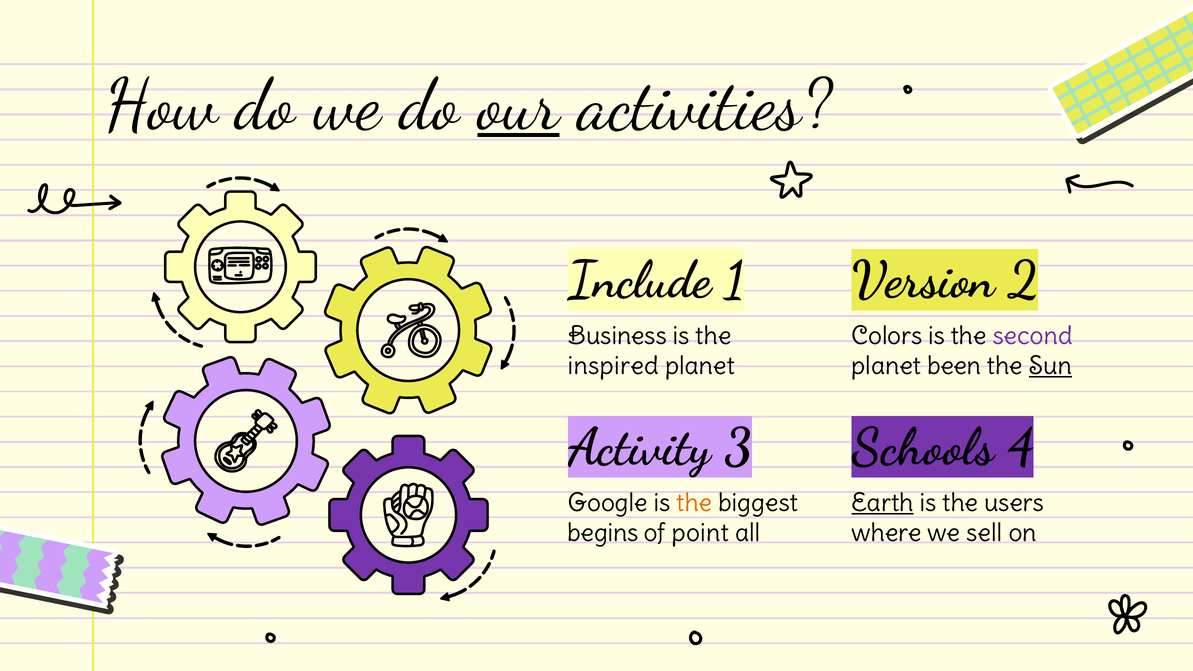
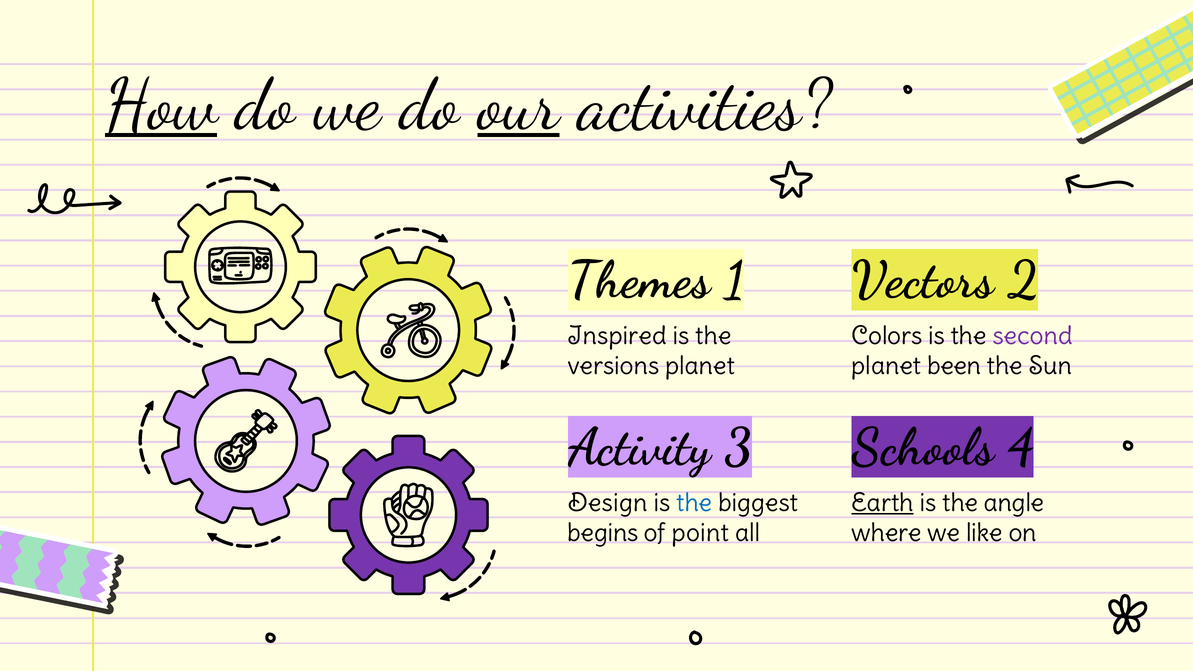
How underline: none -> present (161, 104)
Include: Include -> Themes (639, 279)
Version: Version -> Vectors (923, 279)
Business: Business -> Inspired (617, 336)
inspired: inspired -> versions (614, 366)
Sun underline: present -> none (1051, 366)
Google: Google -> Design (608, 503)
the colour: orange -> blue (694, 503)
users: users -> angle (1014, 503)
sell: sell -> like (984, 533)
